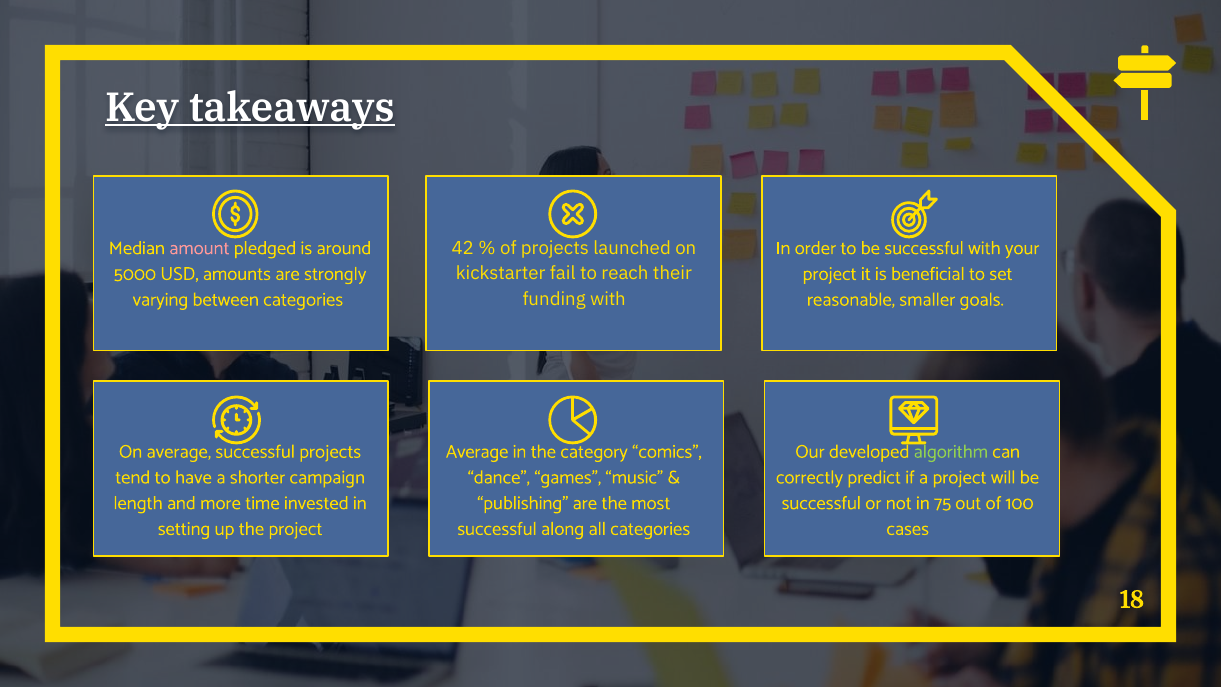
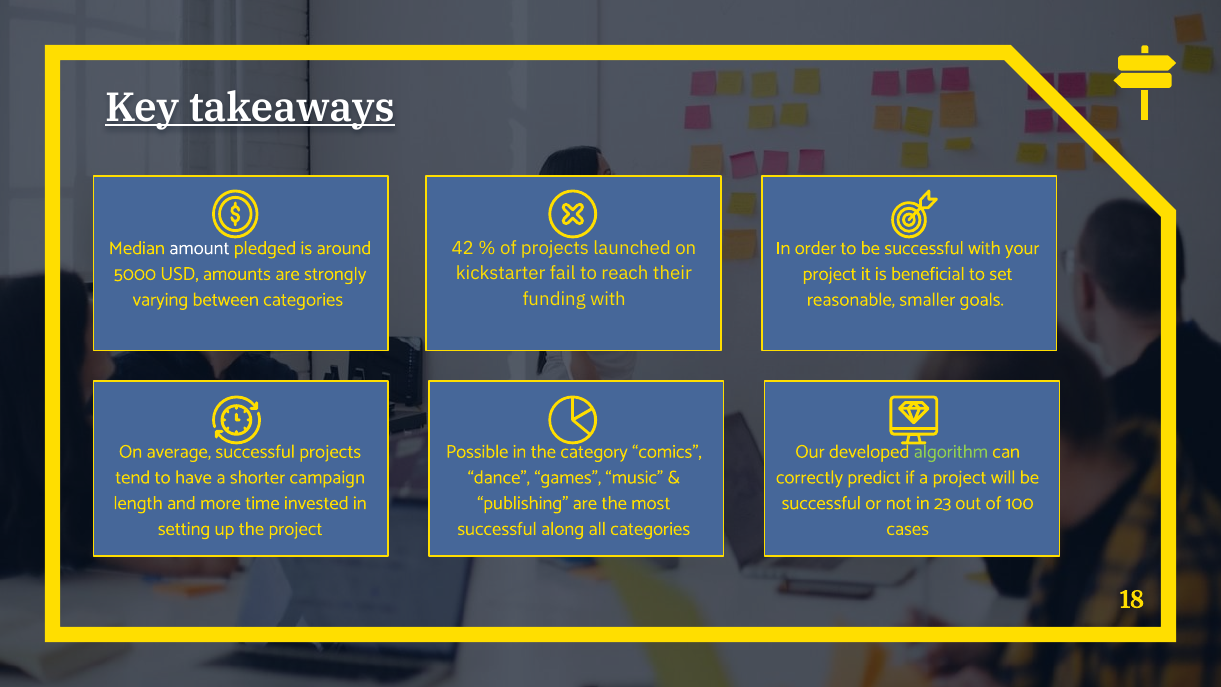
amount colour: pink -> white (199, 248)
Average: Average -> Possible (477, 451)
75: 75 -> 23 (943, 503)
